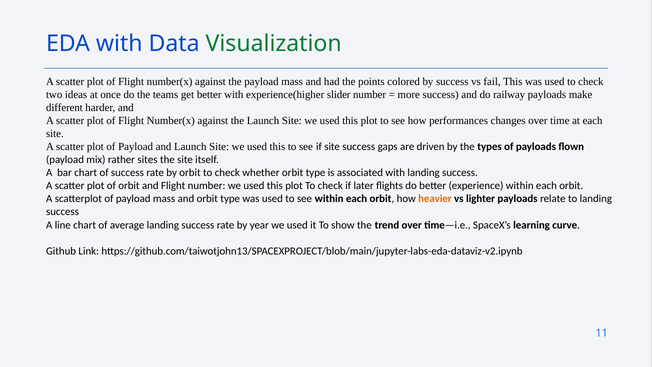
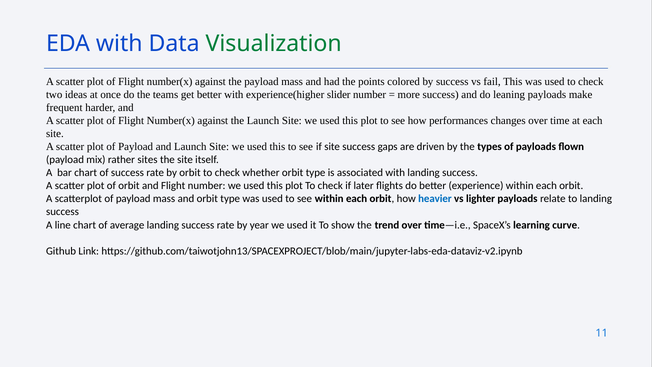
railway: railway -> leaning (509, 94)
different: different -> frequent (64, 107)
heavier colour: orange -> blue (435, 199)
